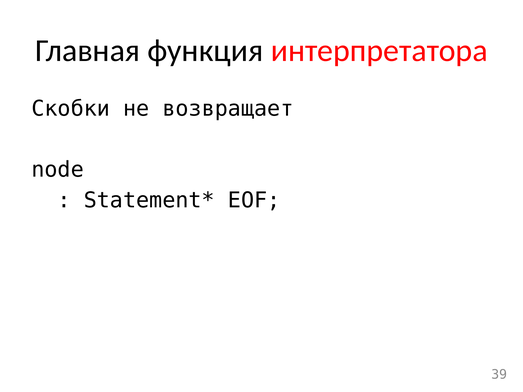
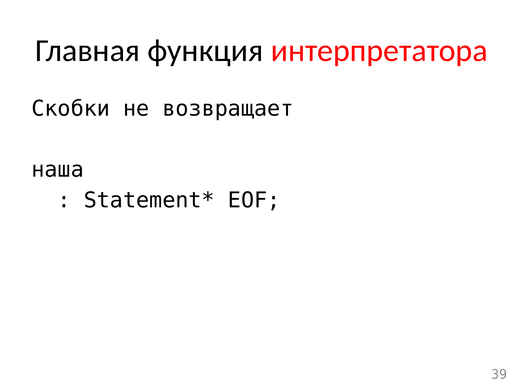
node: node -> наша (58, 170)
